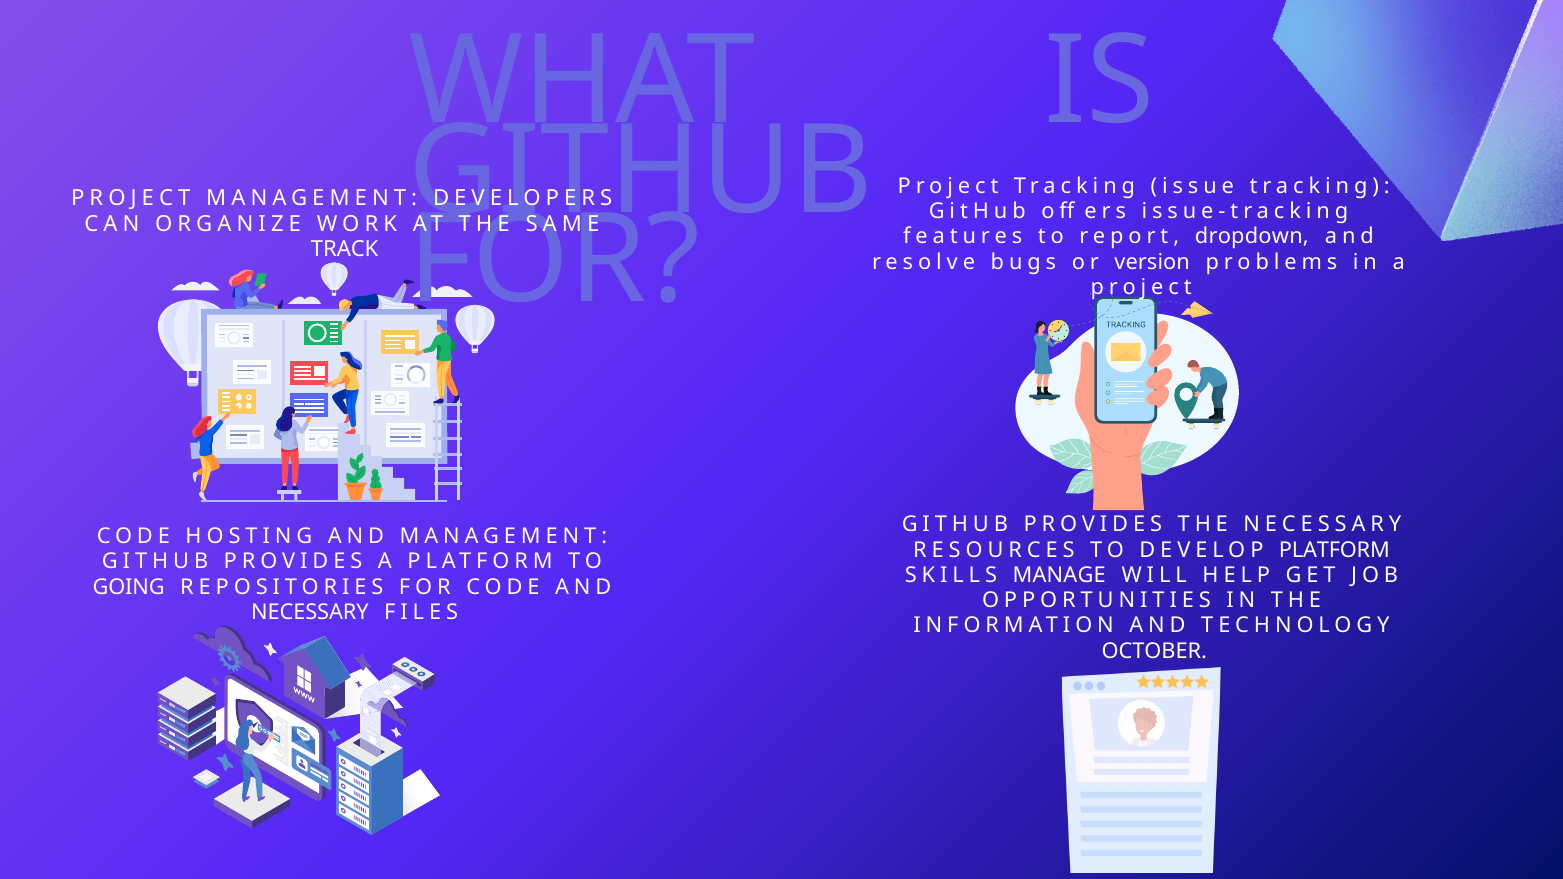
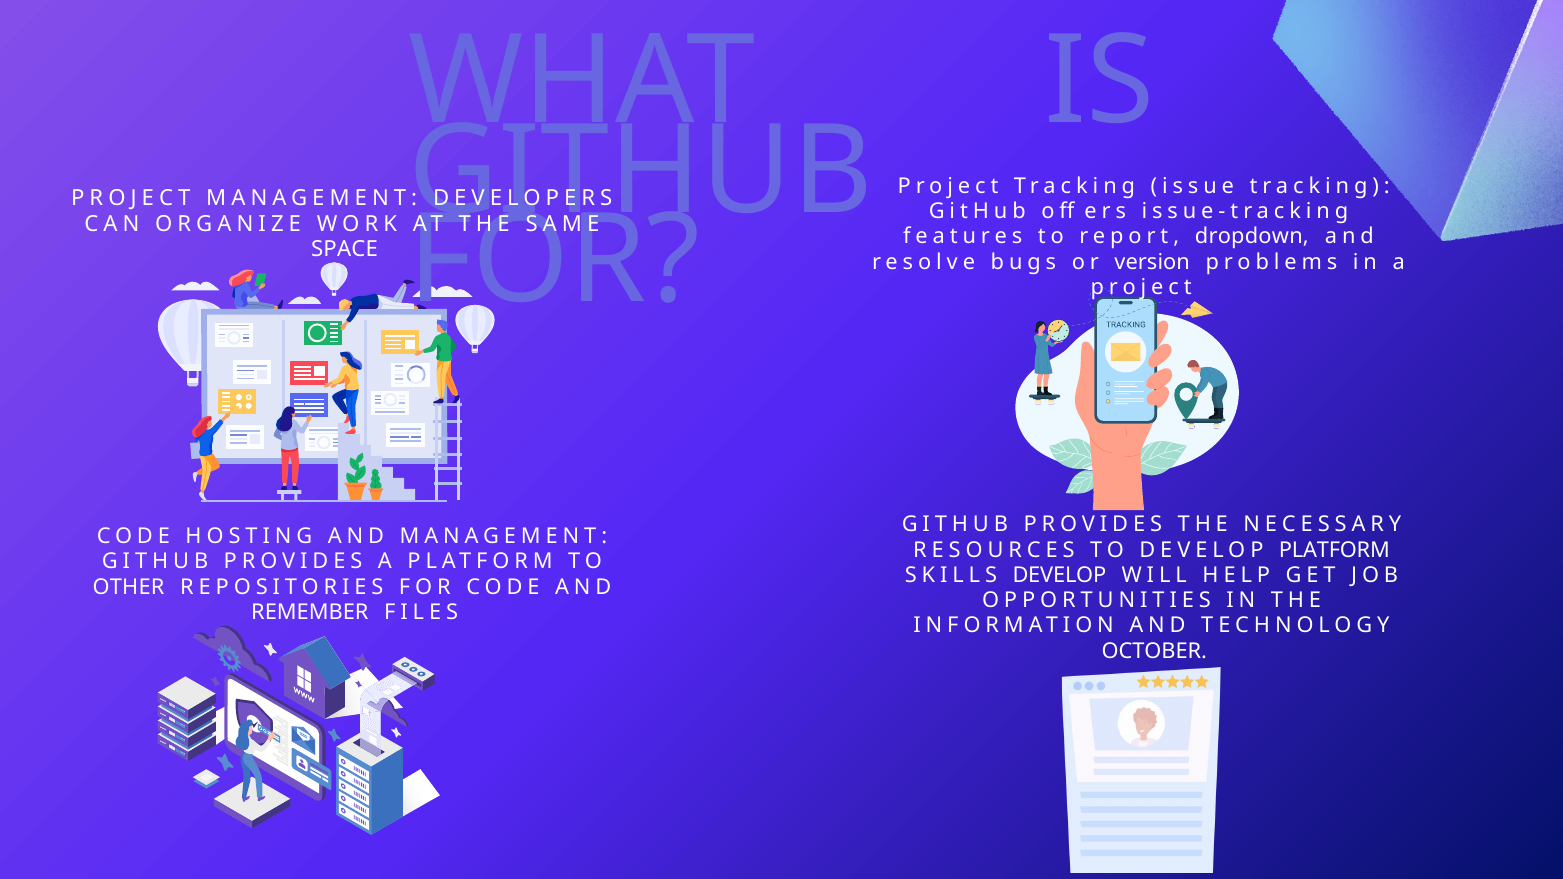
TRACK: TRACK -> SPACE (344, 249)
SKILLS MANAGE: MANAGE -> DEVELOP (1059, 575)
GOING: GOING -> OTHER (129, 587)
NECESSARY: NECESSARY -> REMEMBER (310, 613)
